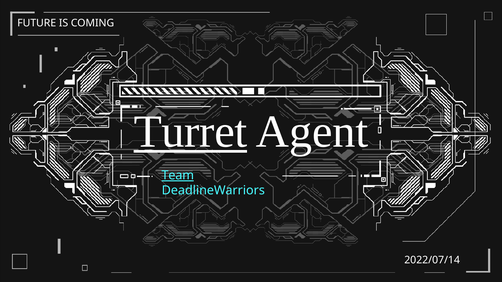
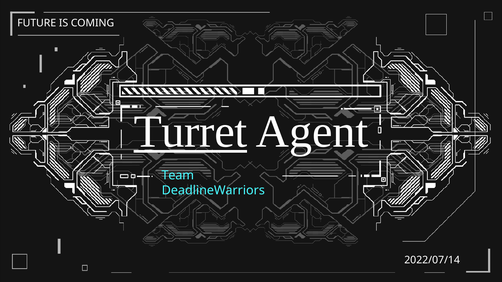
Team underline: present -> none (178, 176)
